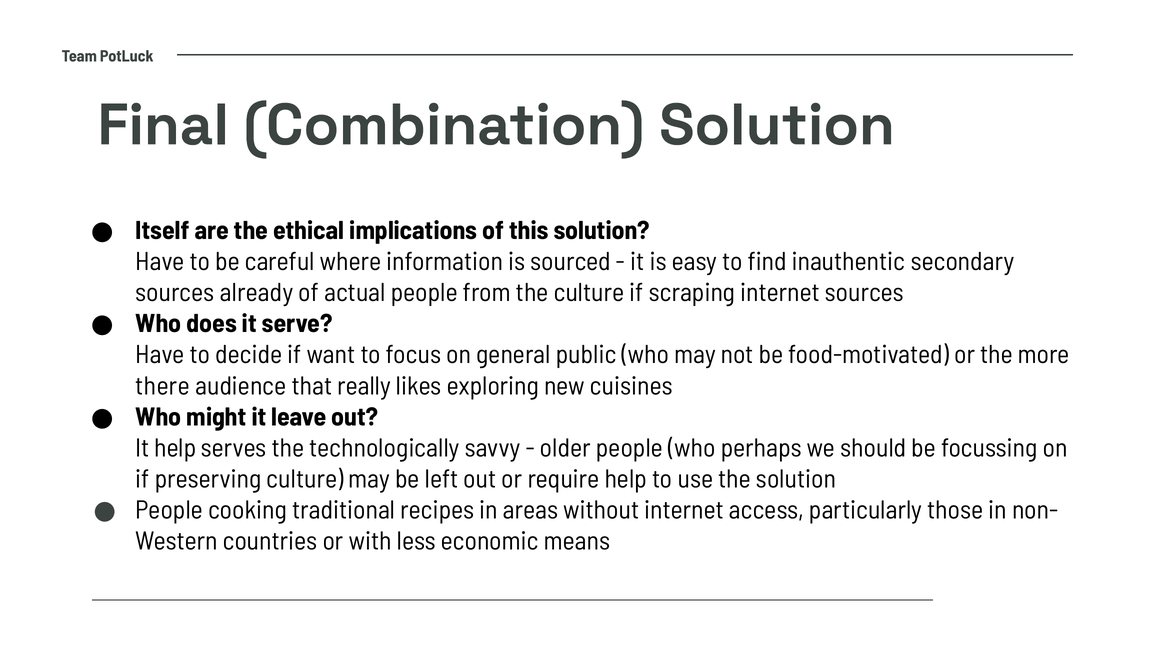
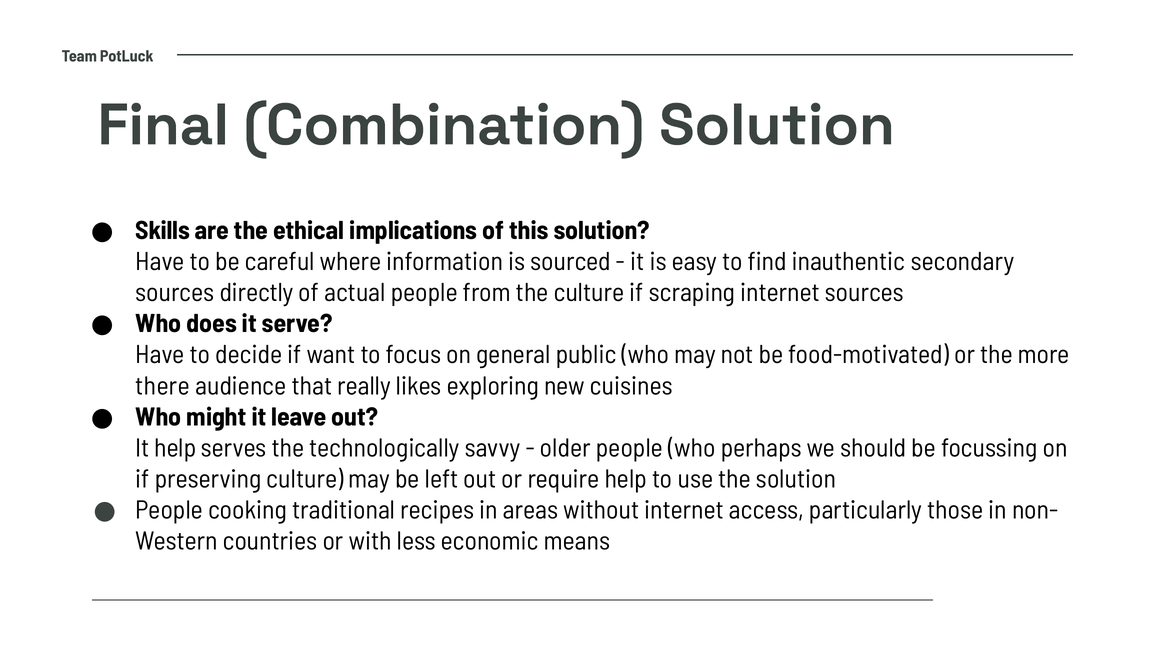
Itself: Itself -> Skills (163, 231)
already: already -> directly (257, 293)
